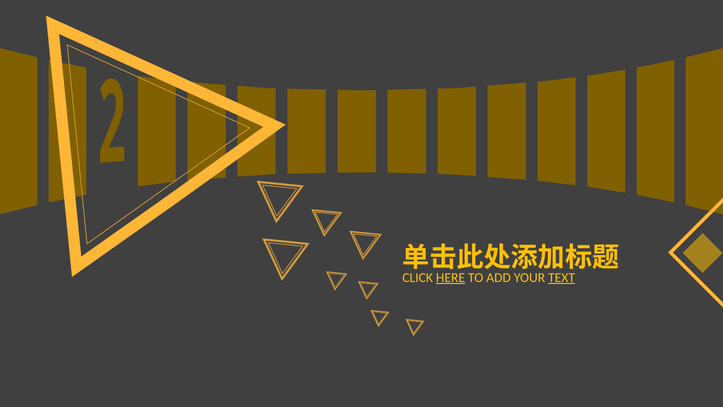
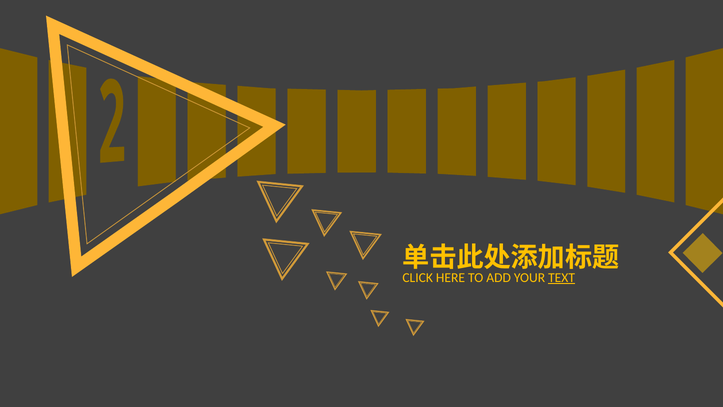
HERE underline: present -> none (451, 278)
